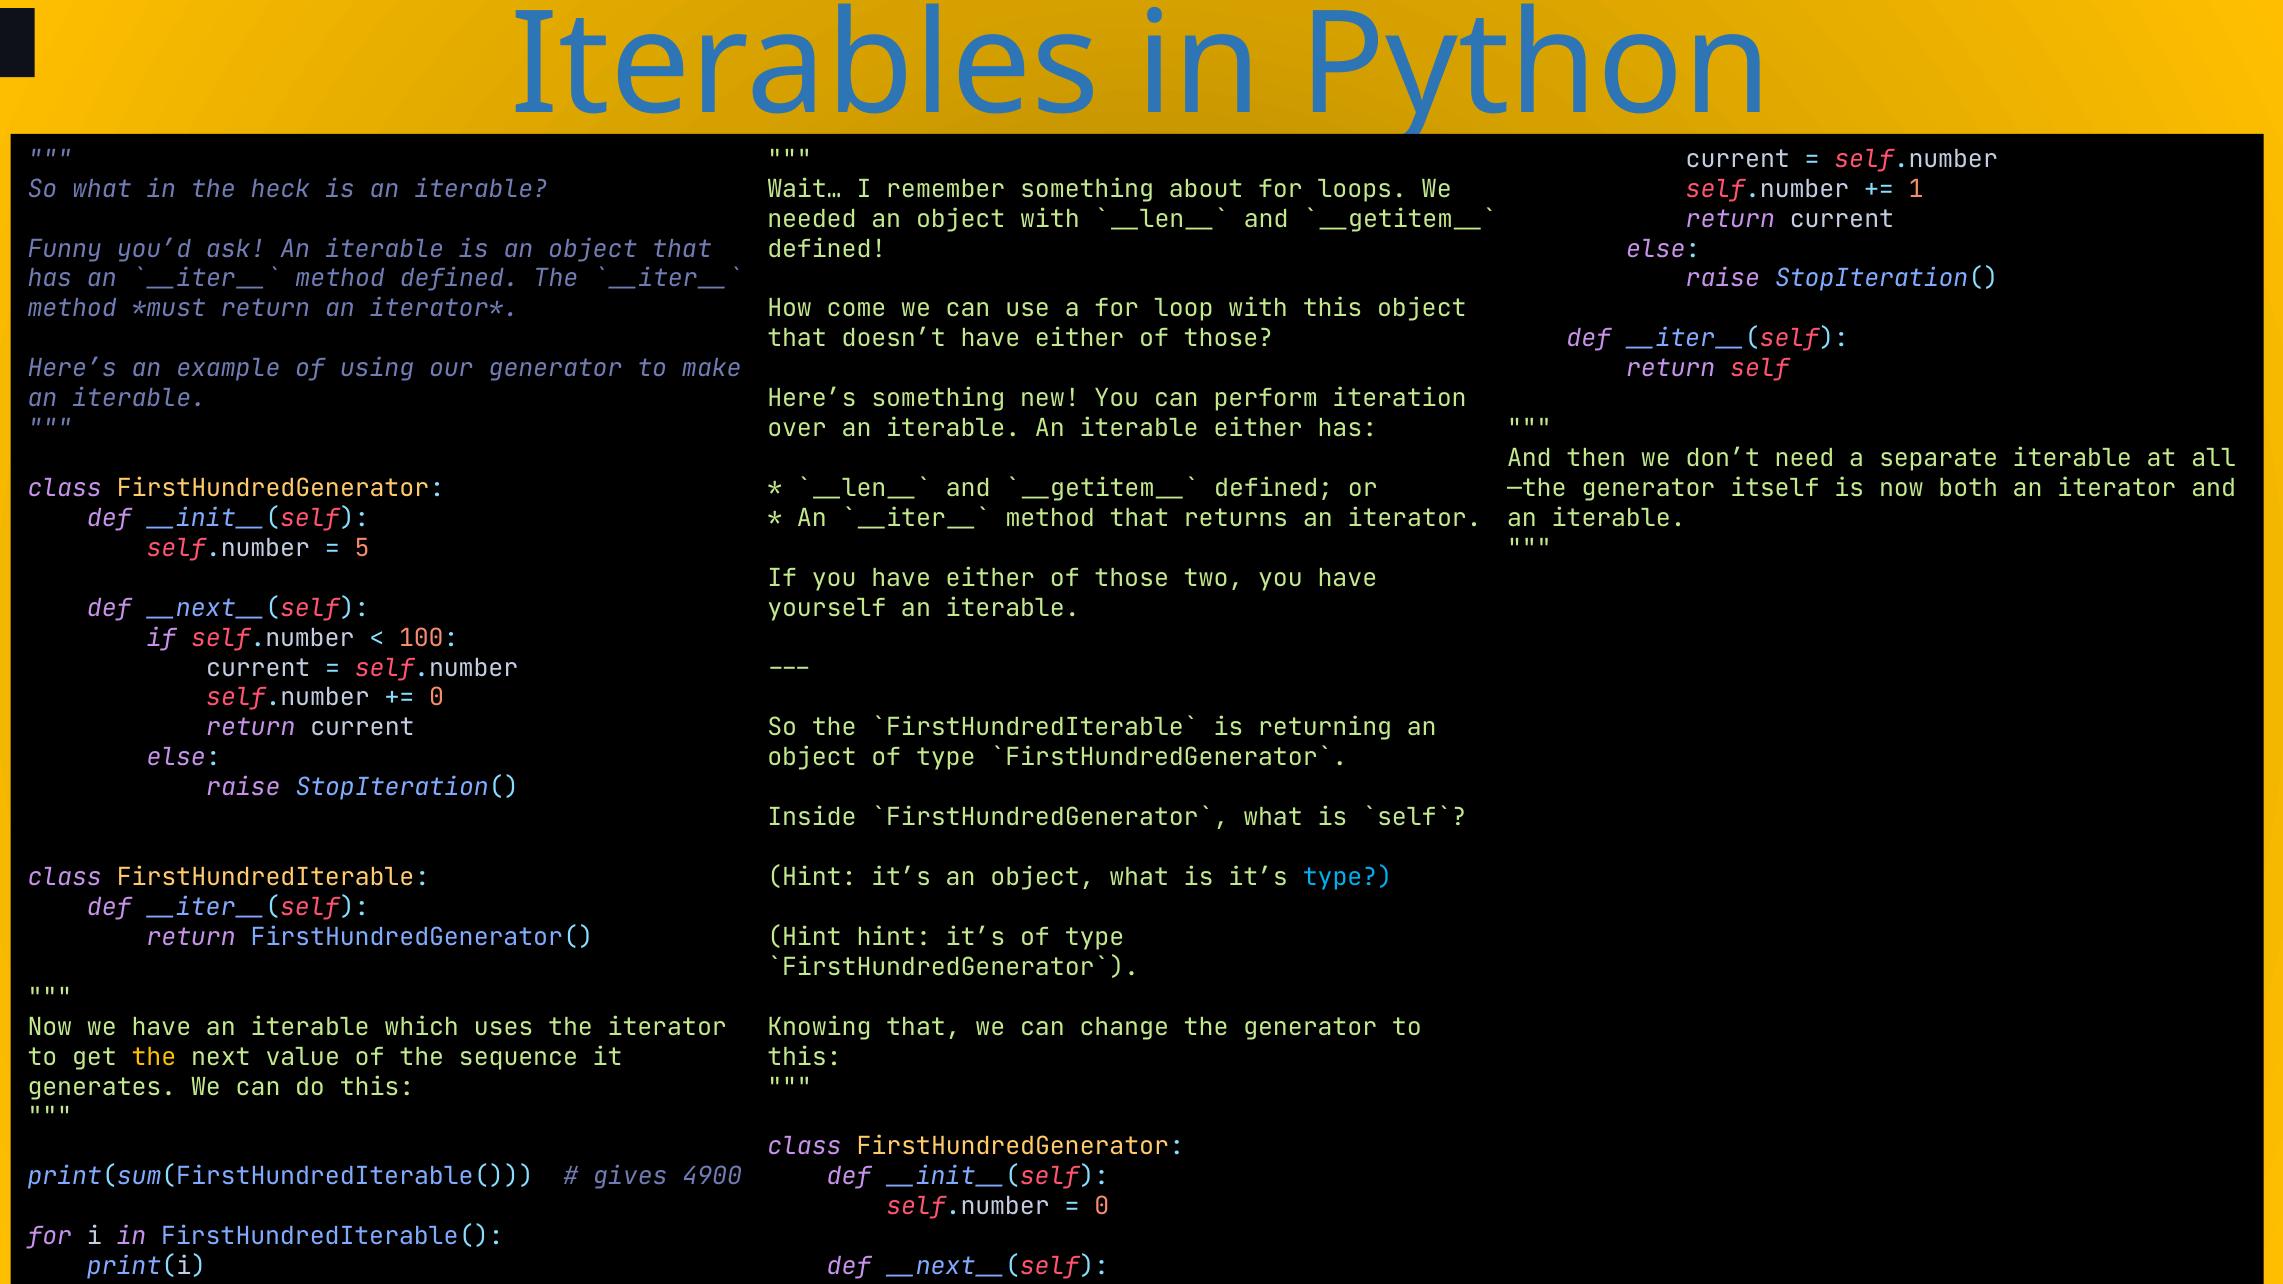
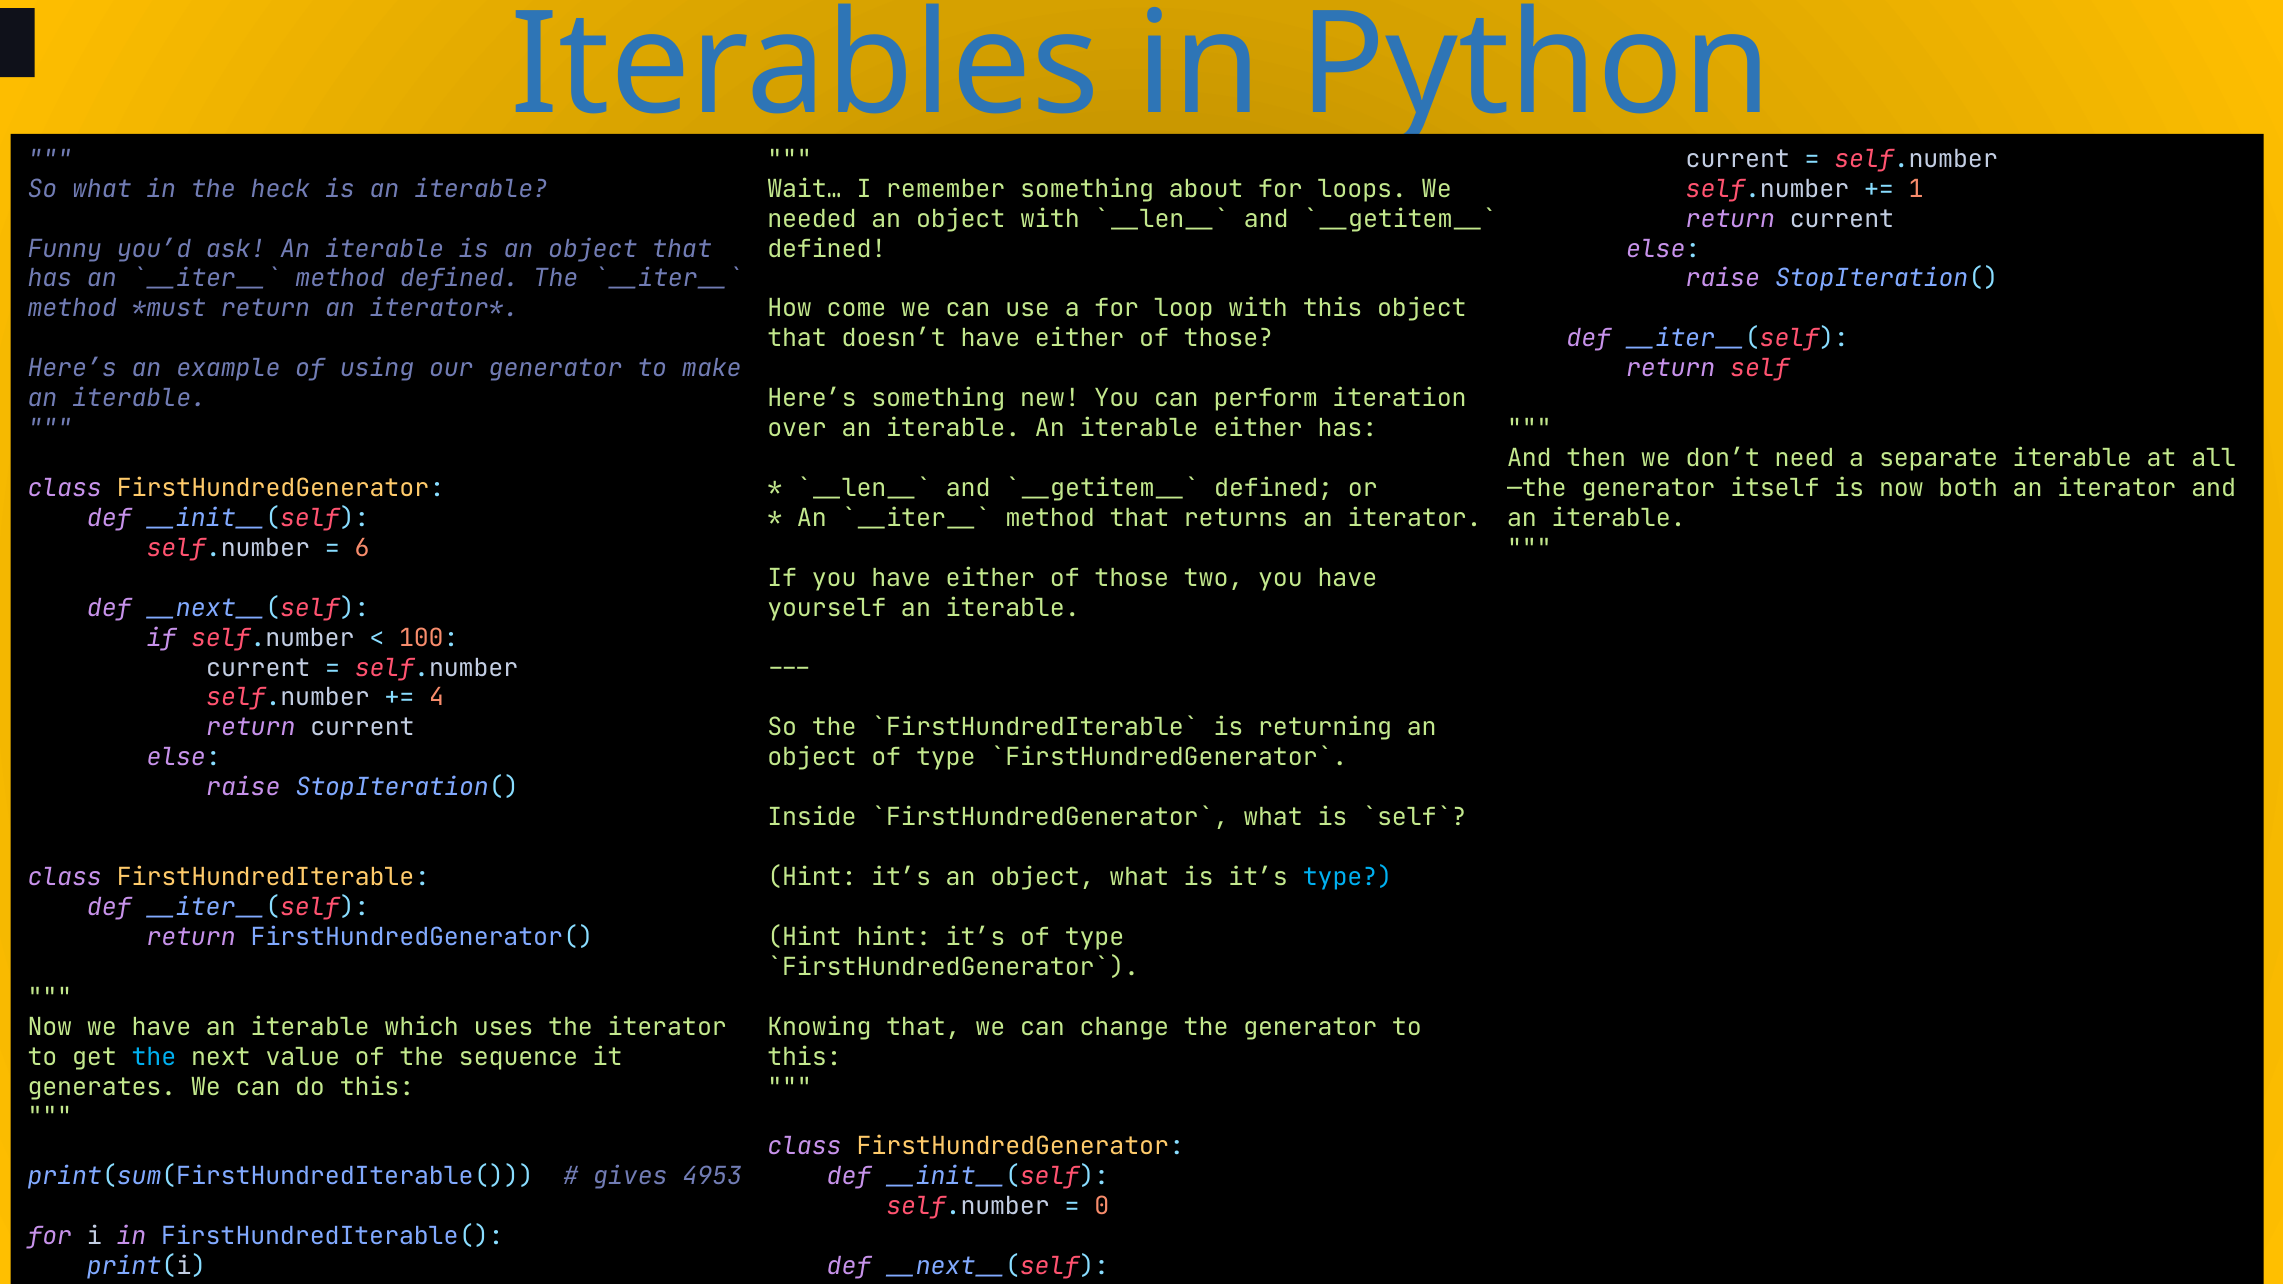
5: 5 -> 6 (362, 548)
0: 0 -> 4 (437, 698)
the colour: yellow -> light blue (154, 1057)
4900: 4900 -> 4953 (712, 1177)
